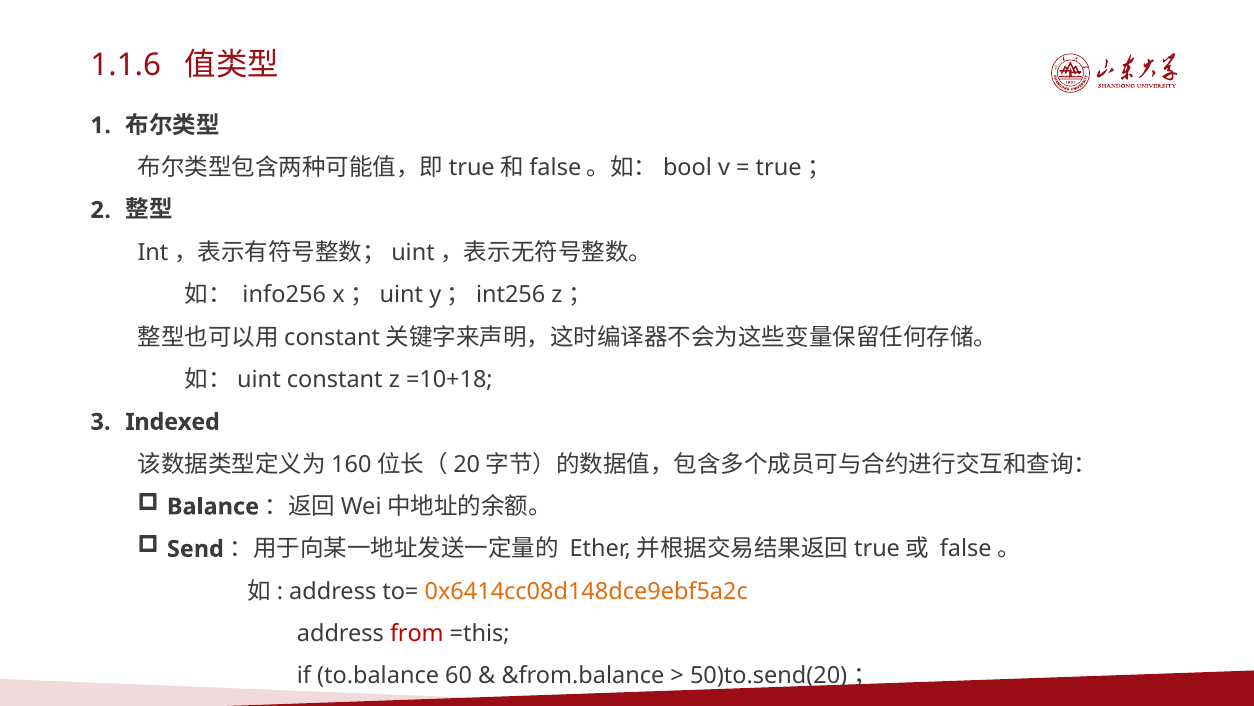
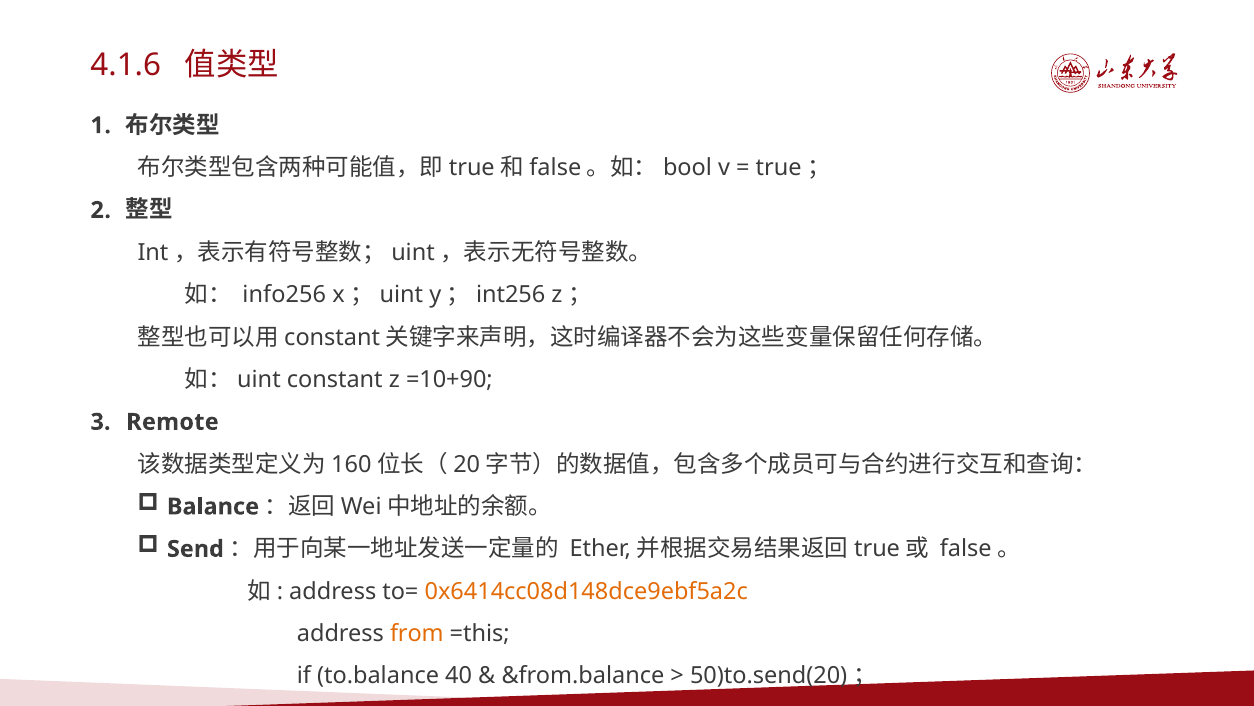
1.1.6: 1.1.6 -> 4.1.6 (126, 66)
=10+18: =10+18 -> =10+90 (449, 379)
Indexed: Indexed -> Remote (172, 422)
from colour: red -> orange (417, 633)
60: 60 -> 40 (459, 676)
